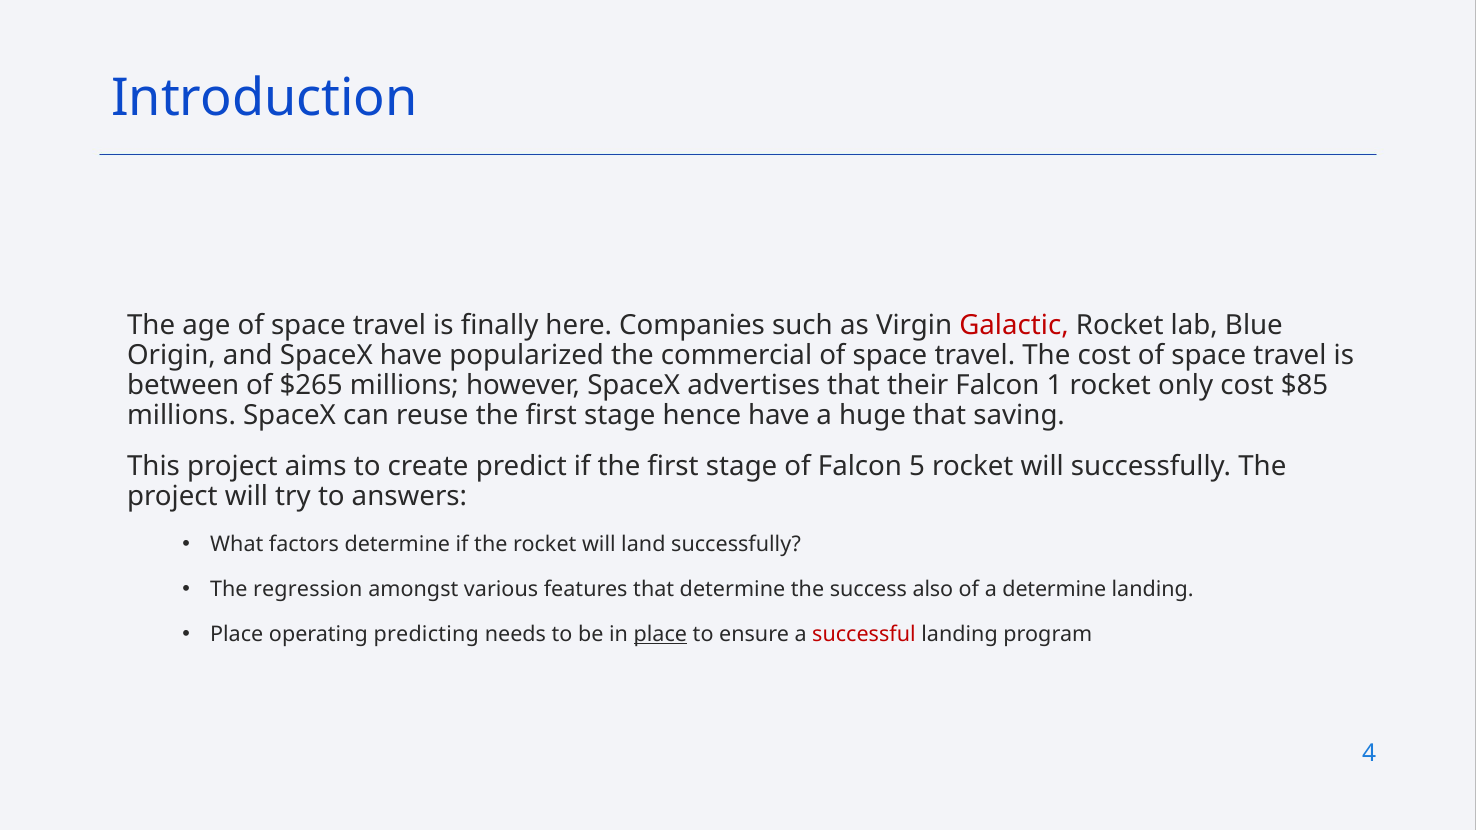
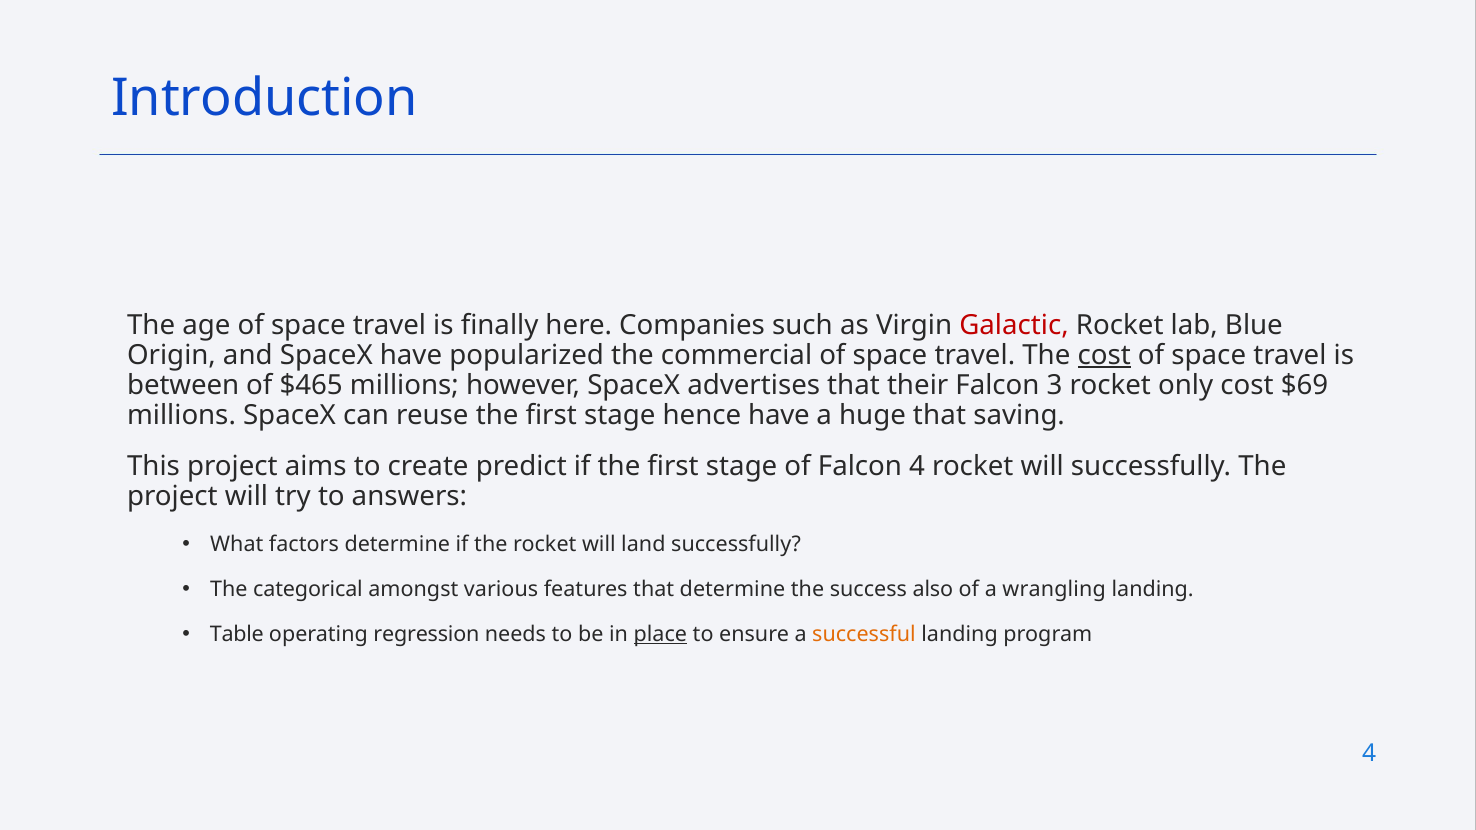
cost underline: none -> present (1104, 355)
$265: $265 -> $465 (311, 385)
1: 1 -> 3 (1055, 385)
$85: $85 -> $69 (1304, 385)
Falcon 5: 5 -> 4 (917, 467)
regression: regression -> categorical (308, 590)
a determine: determine -> wrangling (1054, 590)
Place: Place -> Table (237, 634)
predicting: predicting -> regression (426, 634)
successful colour: red -> orange (864, 634)
